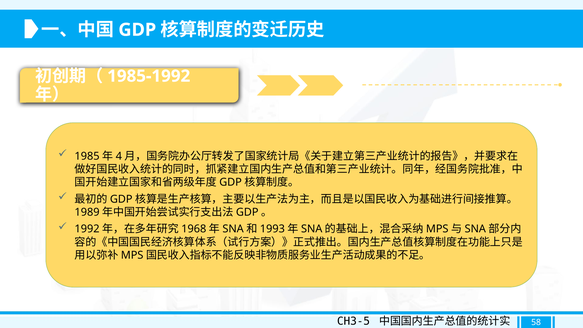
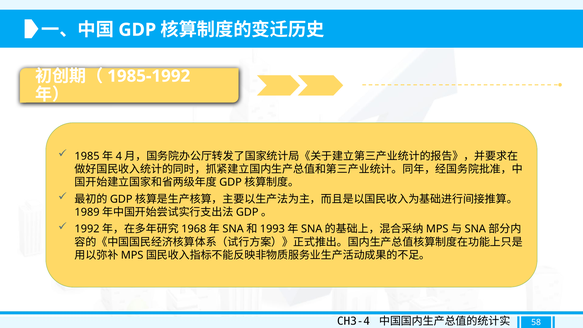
CH3-5: CH3-5 -> CH3-4 (354, 321)
